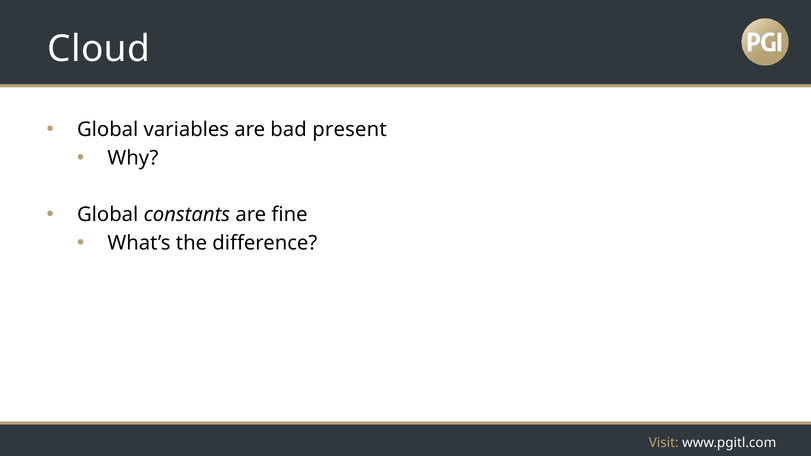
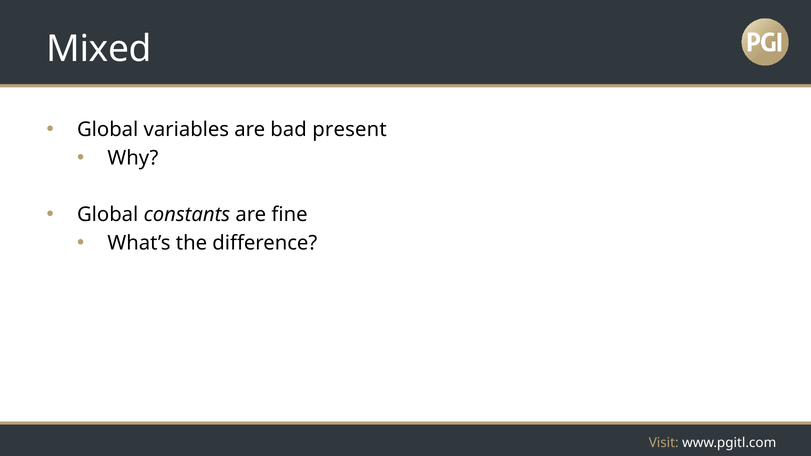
Cloud: Cloud -> Mixed (99, 49)
